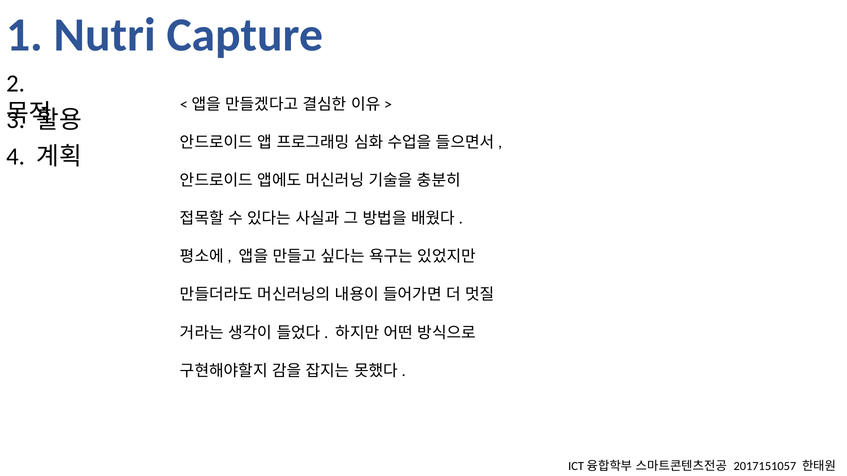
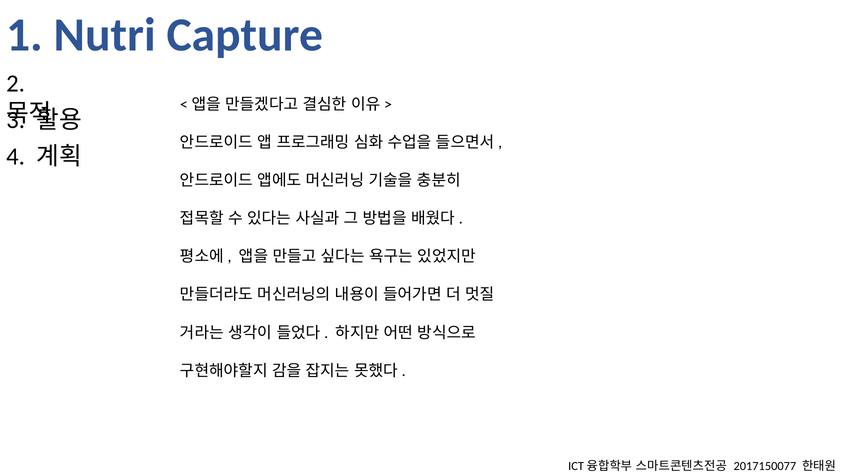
2017151057: 2017151057 -> 2017150077 (765, 466)
